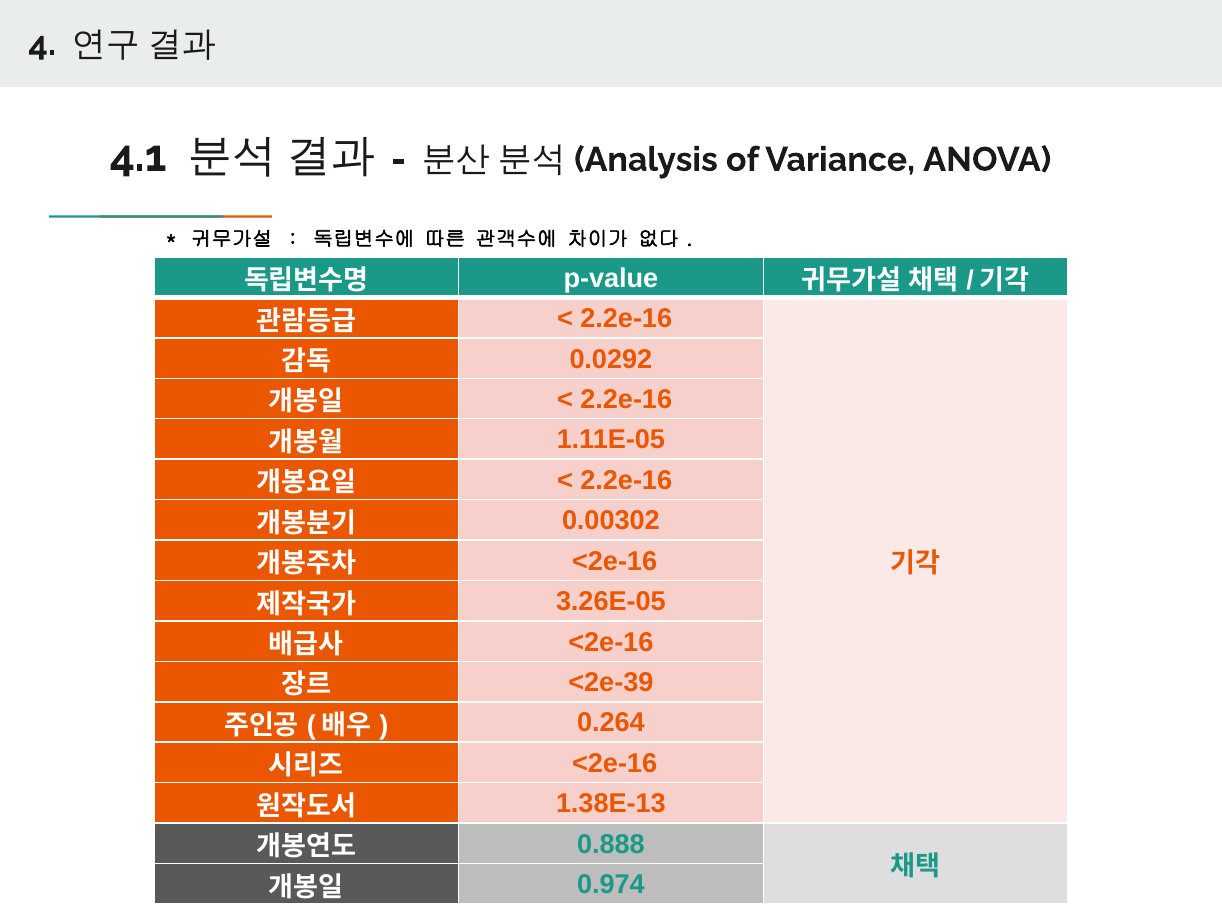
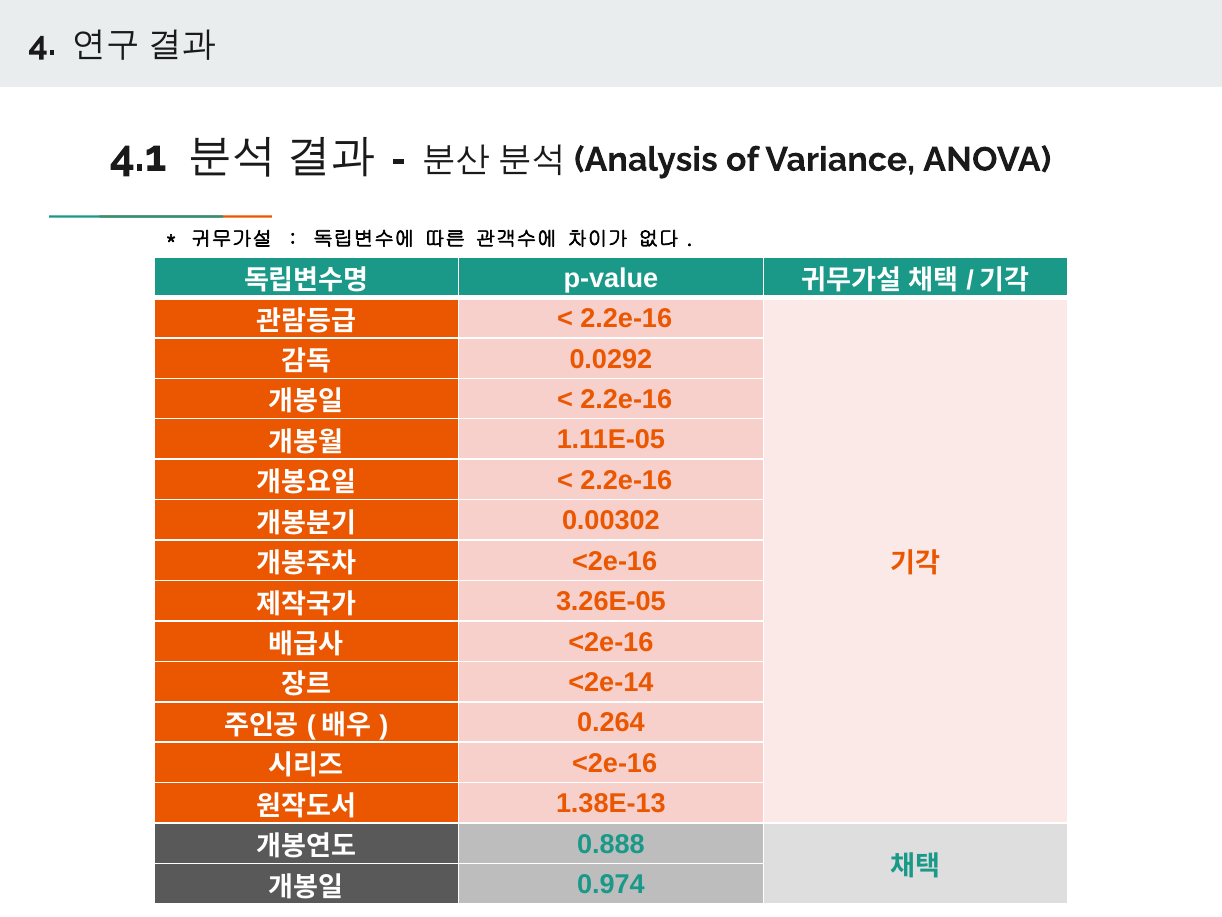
<2e-39: <2e-39 -> <2e-14 (611, 682)
